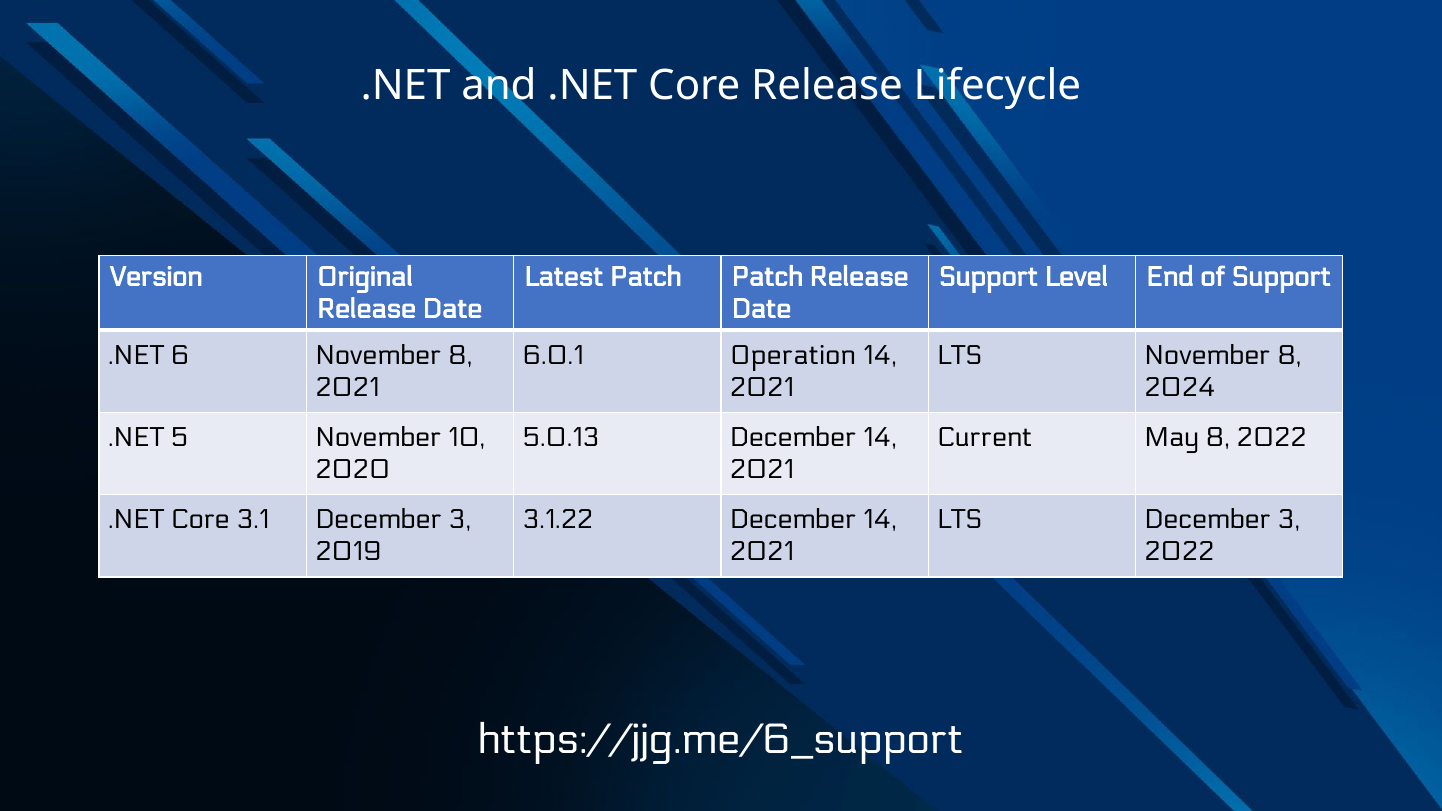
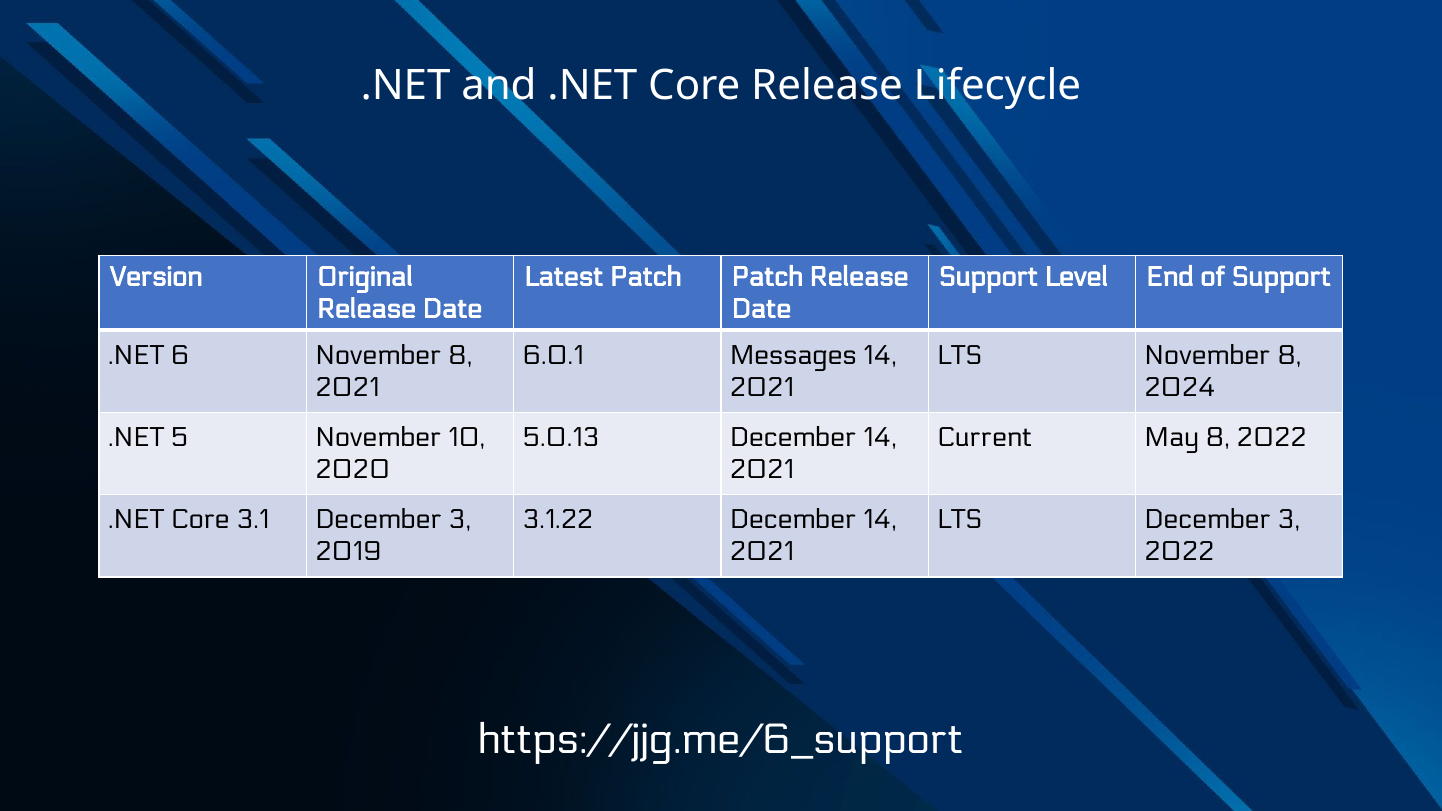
Operation: Operation -> Messages (793, 355)
